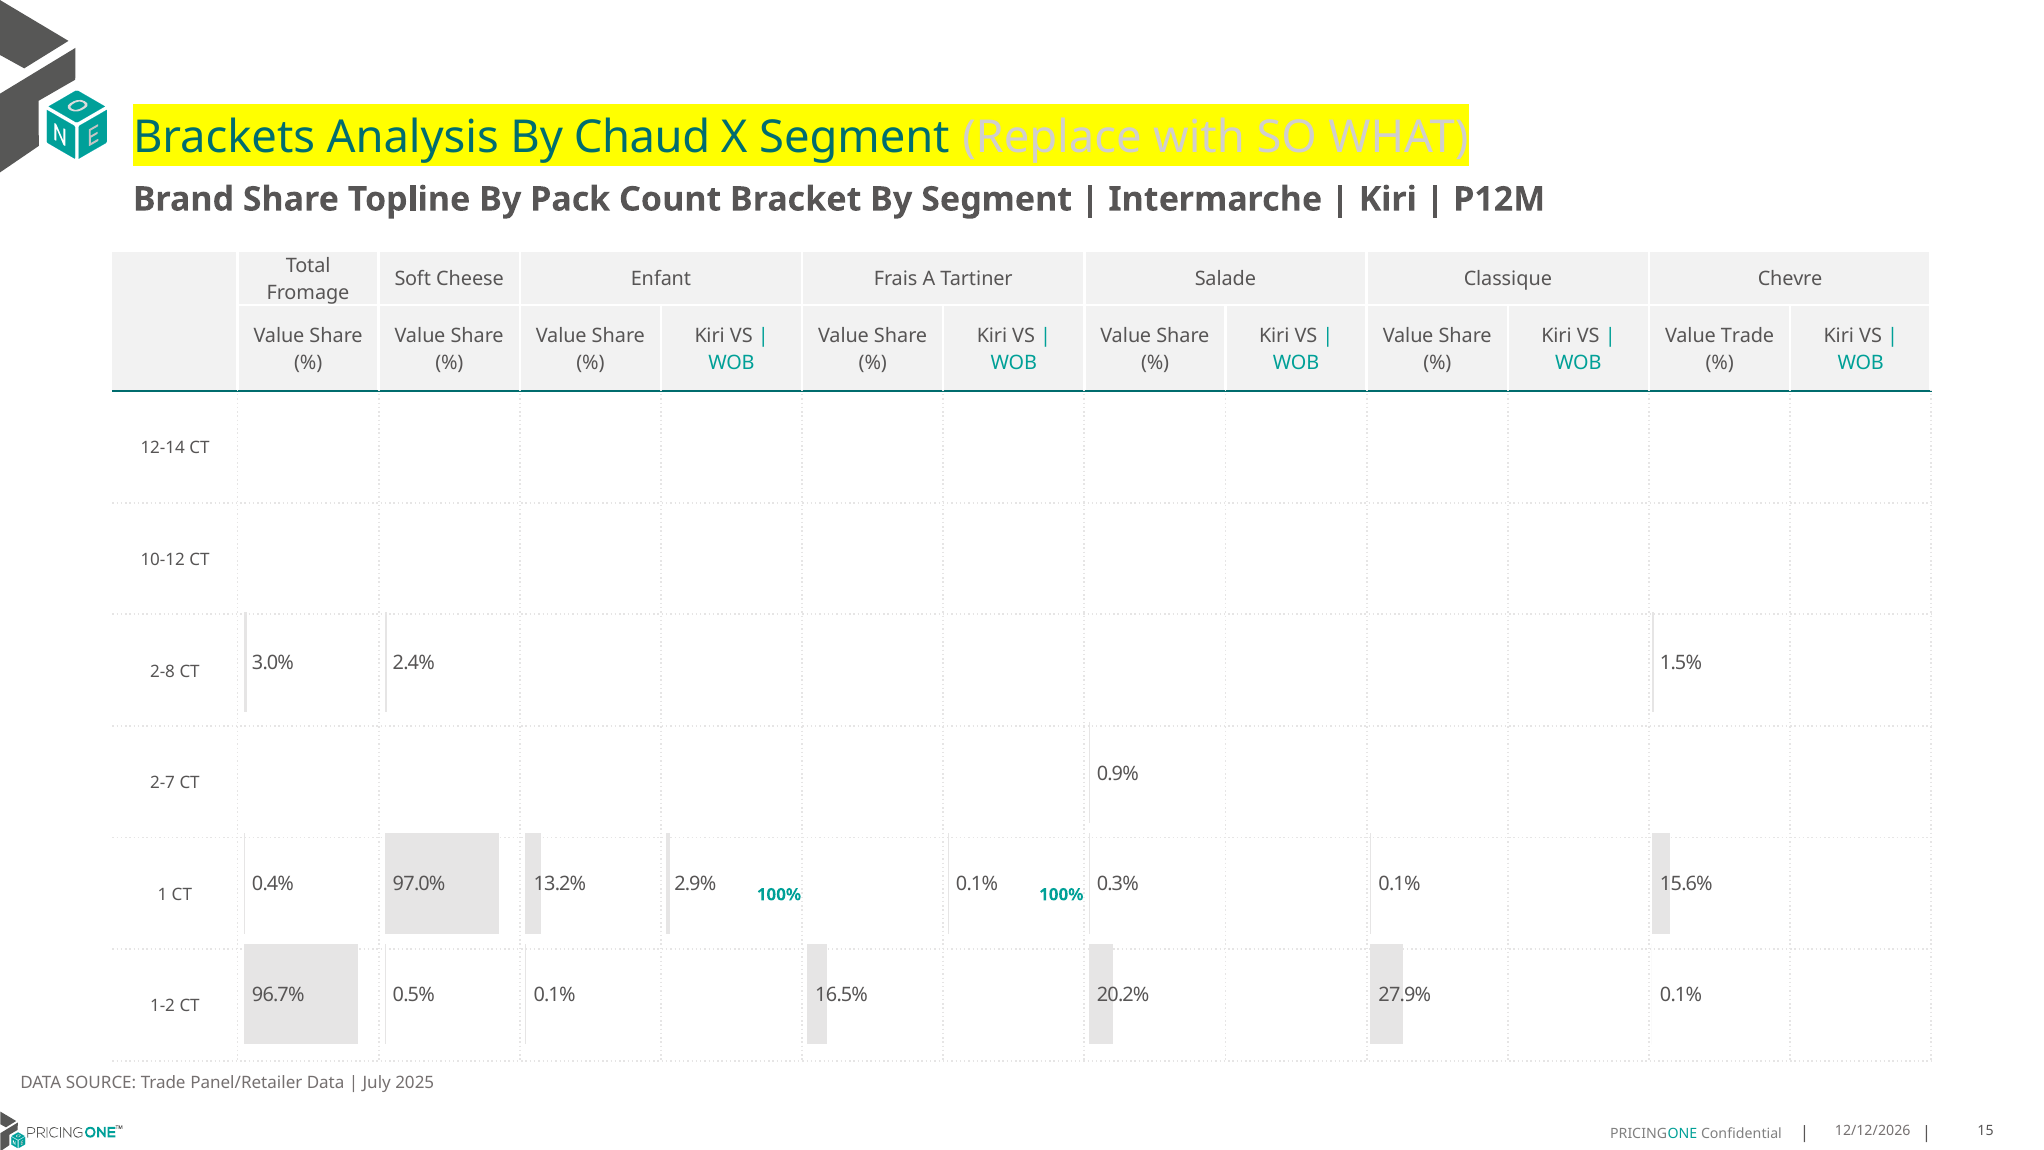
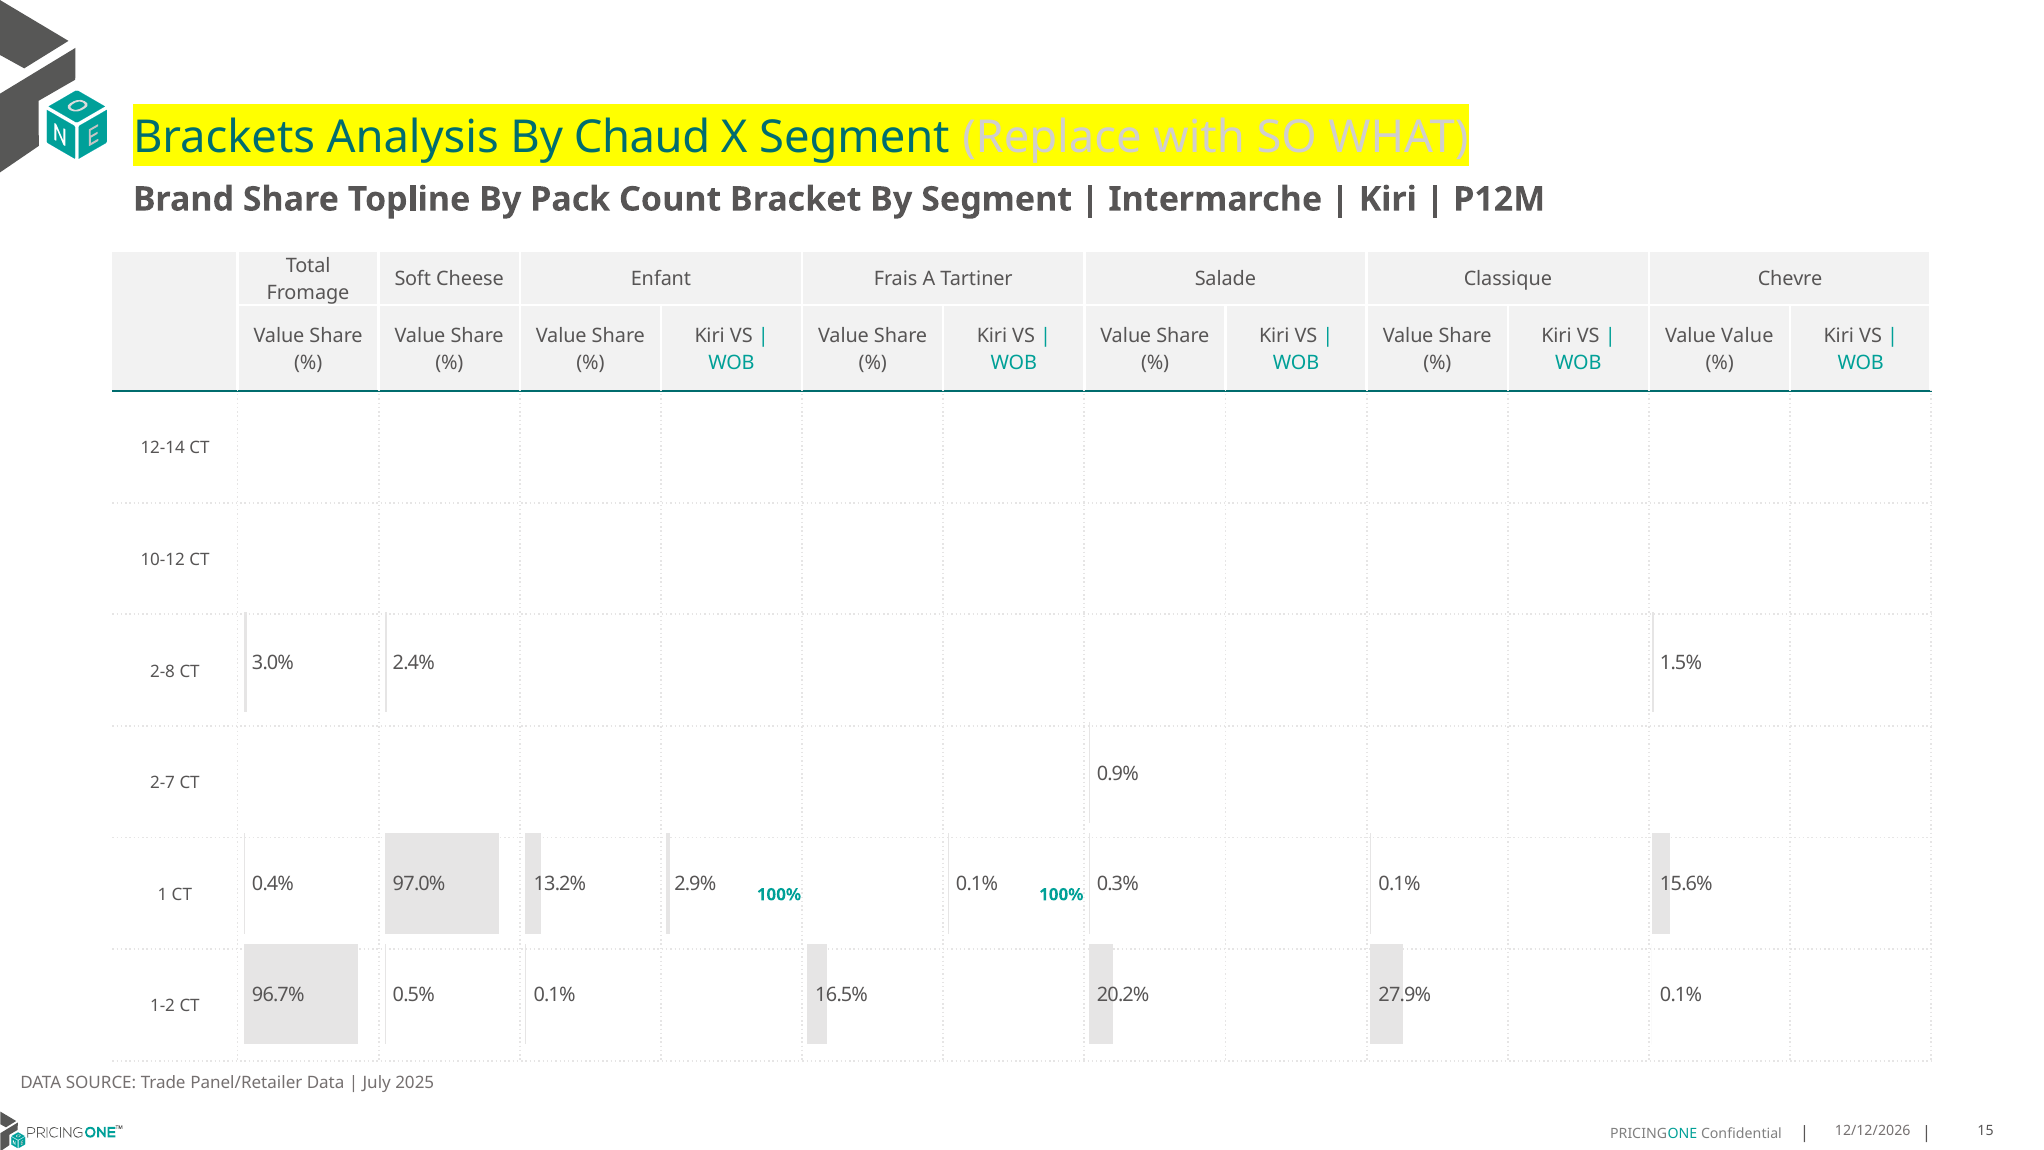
Value Trade: Trade -> Value (1747, 336)
